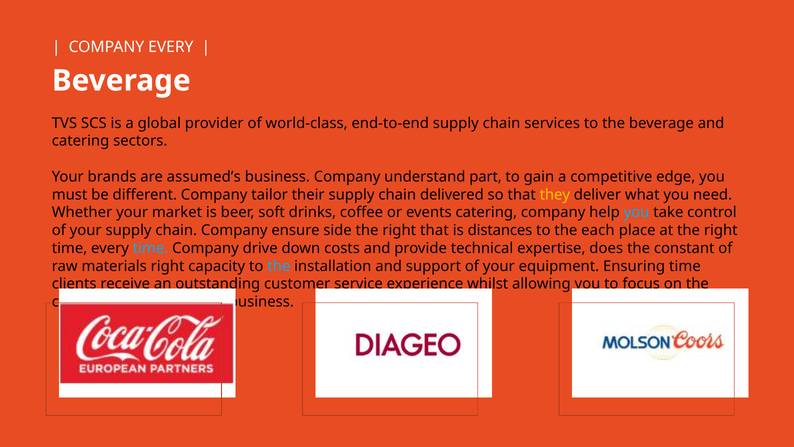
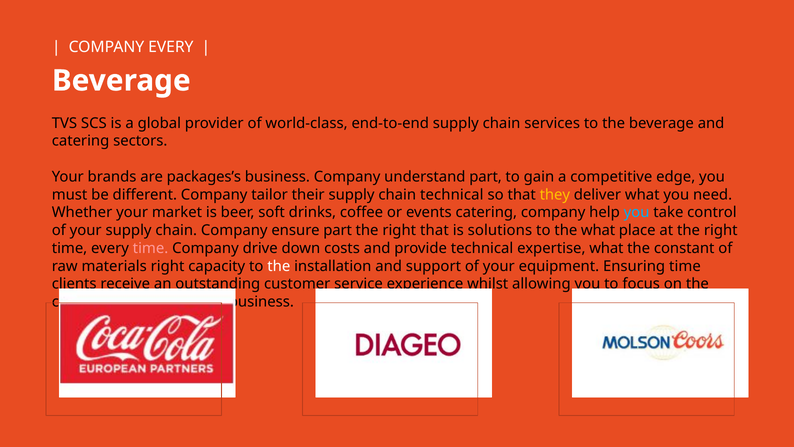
assumed’s: assumed’s -> packages’s (204, 177)
chain delivered: delivered -> technical (452, 194)
ensure side: side -> part (338, 230)
distances: distances -> solutions (500, 230)
the each: each -> what (598, 230)
time colour: light blue -> pink (151, 248)
expertise does: does -> what (606, 248)
the colour: light blue -> white (279, 266)
